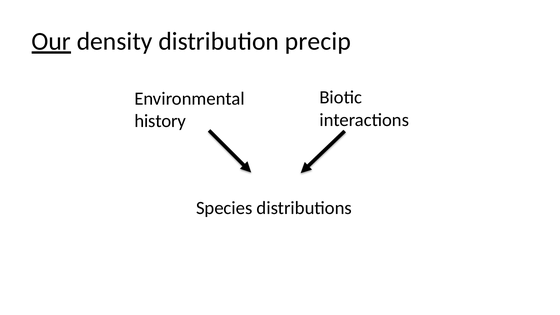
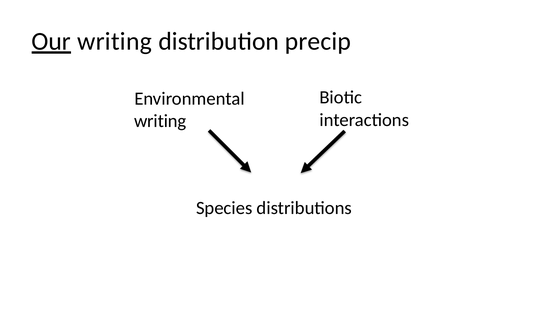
density: density -> writing (114, 42)
history: history -> writing (160, 121)
